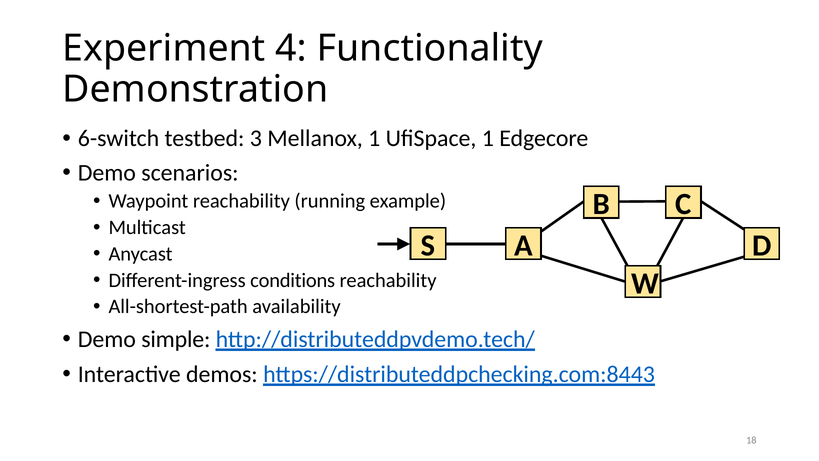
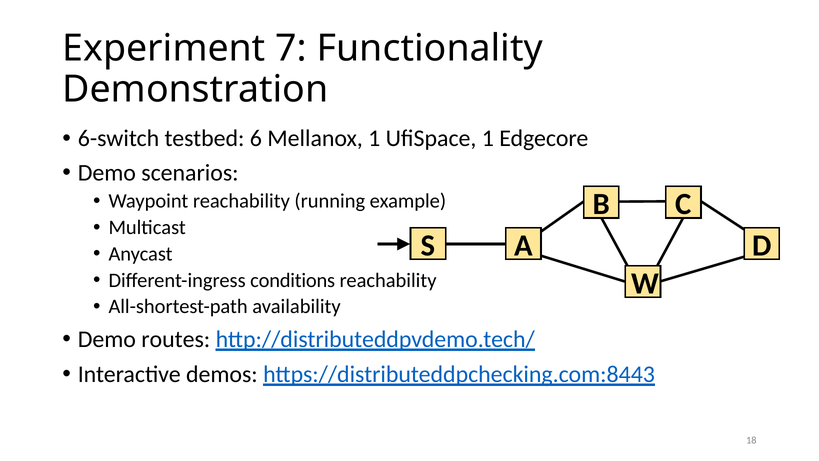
4: 4 -> 7 (291, 49)
3: 3 -> 6 (256, 138)
simple: simple -> routes (176, 339)
